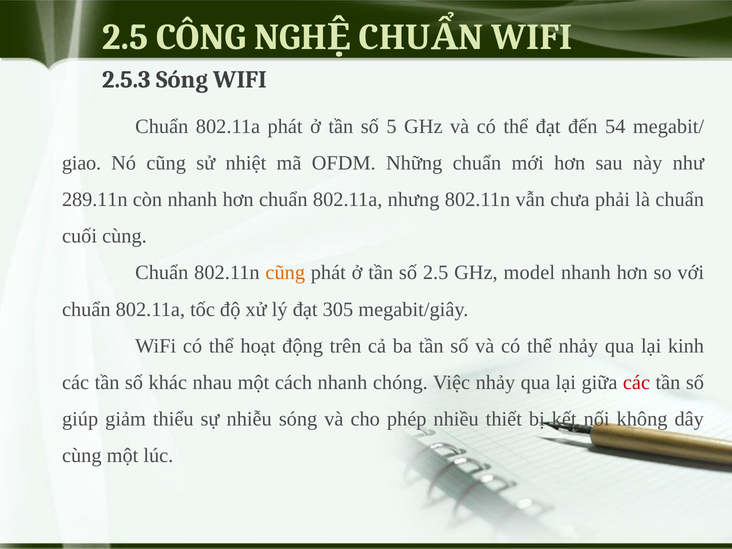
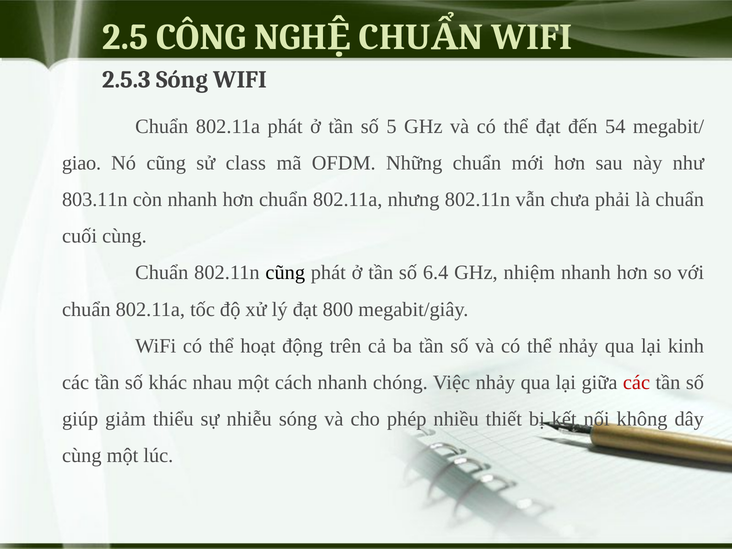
nhiệt: nhiệt -> class (246, 163)
289.11n: 289.11n -> 803.11n (95, 200)
cũng colour: orange -> black (285, 273)
số 2.5: 2.5 -> 6.4 (436, 273)
model: model -> nhiệm (529, 273)
305: 305 -> 800 (338, 309)
